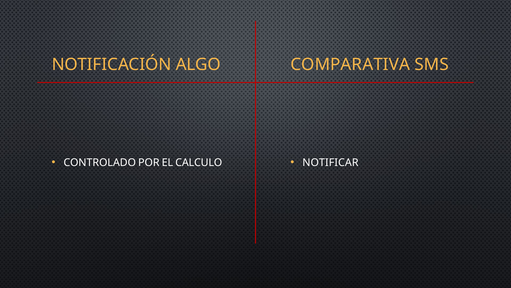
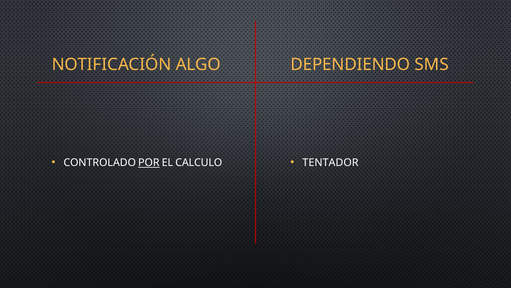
COMPARATIVA: COMPARATIVA -> DEPENDIENDO (350, 65)
POR underline: none -> present (149, 162)
NOTIFICAR: NOTIFICAR -> TENTADOR (330, 162)
